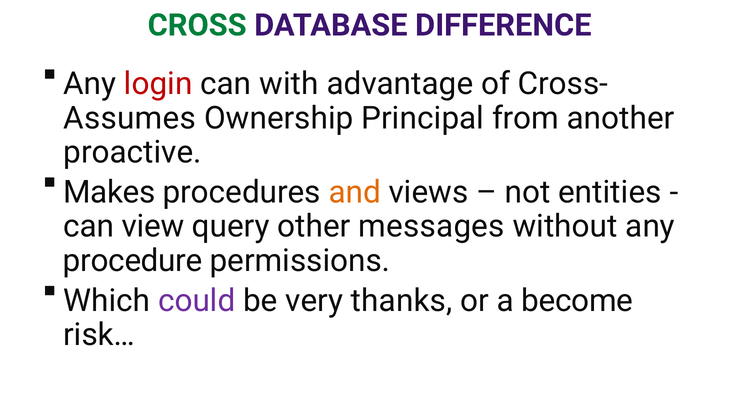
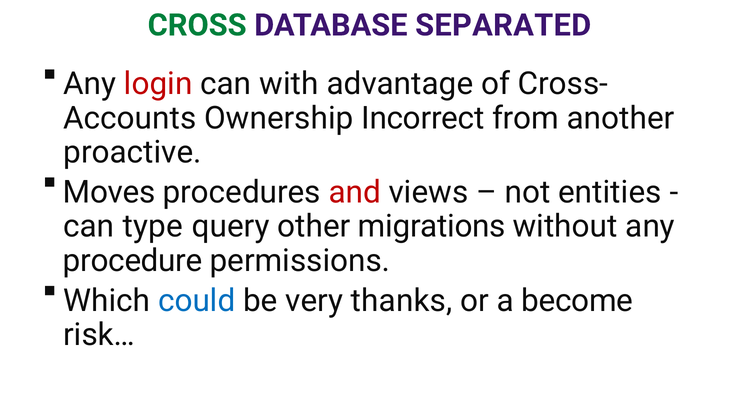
DIFFERENCE: DIFFERENCE -> SEPARATED (503, 25)
Assumes: Assumes -> Accounts (130, 118)
Principal: Principal -> Incorrect (423, 118)
Makes: Makes -> Moves (109, 192)
and colour: orange -> red (355, 192)
view: view -> type (153, 226)
messages: messages -> migrations (432, 226)
could colour: purple -> blue (197, 301)
